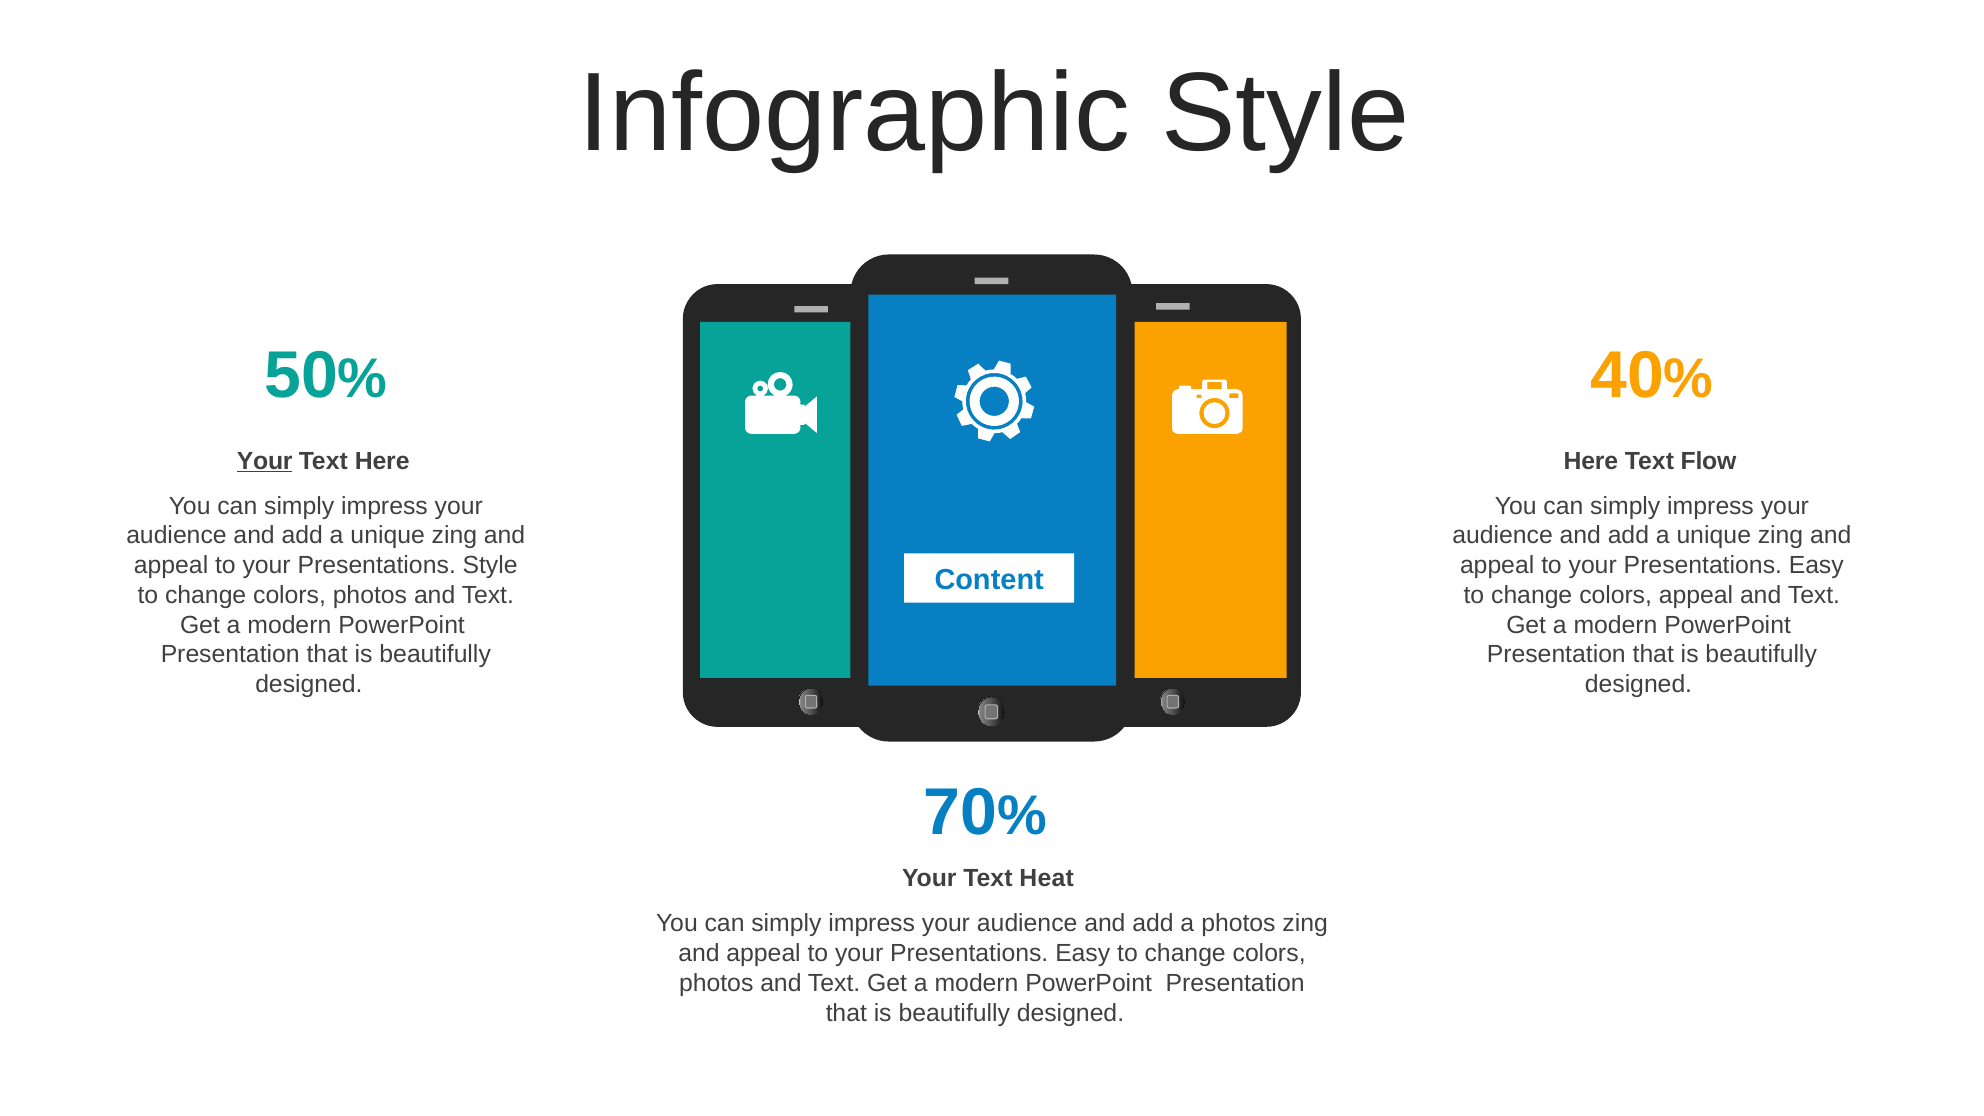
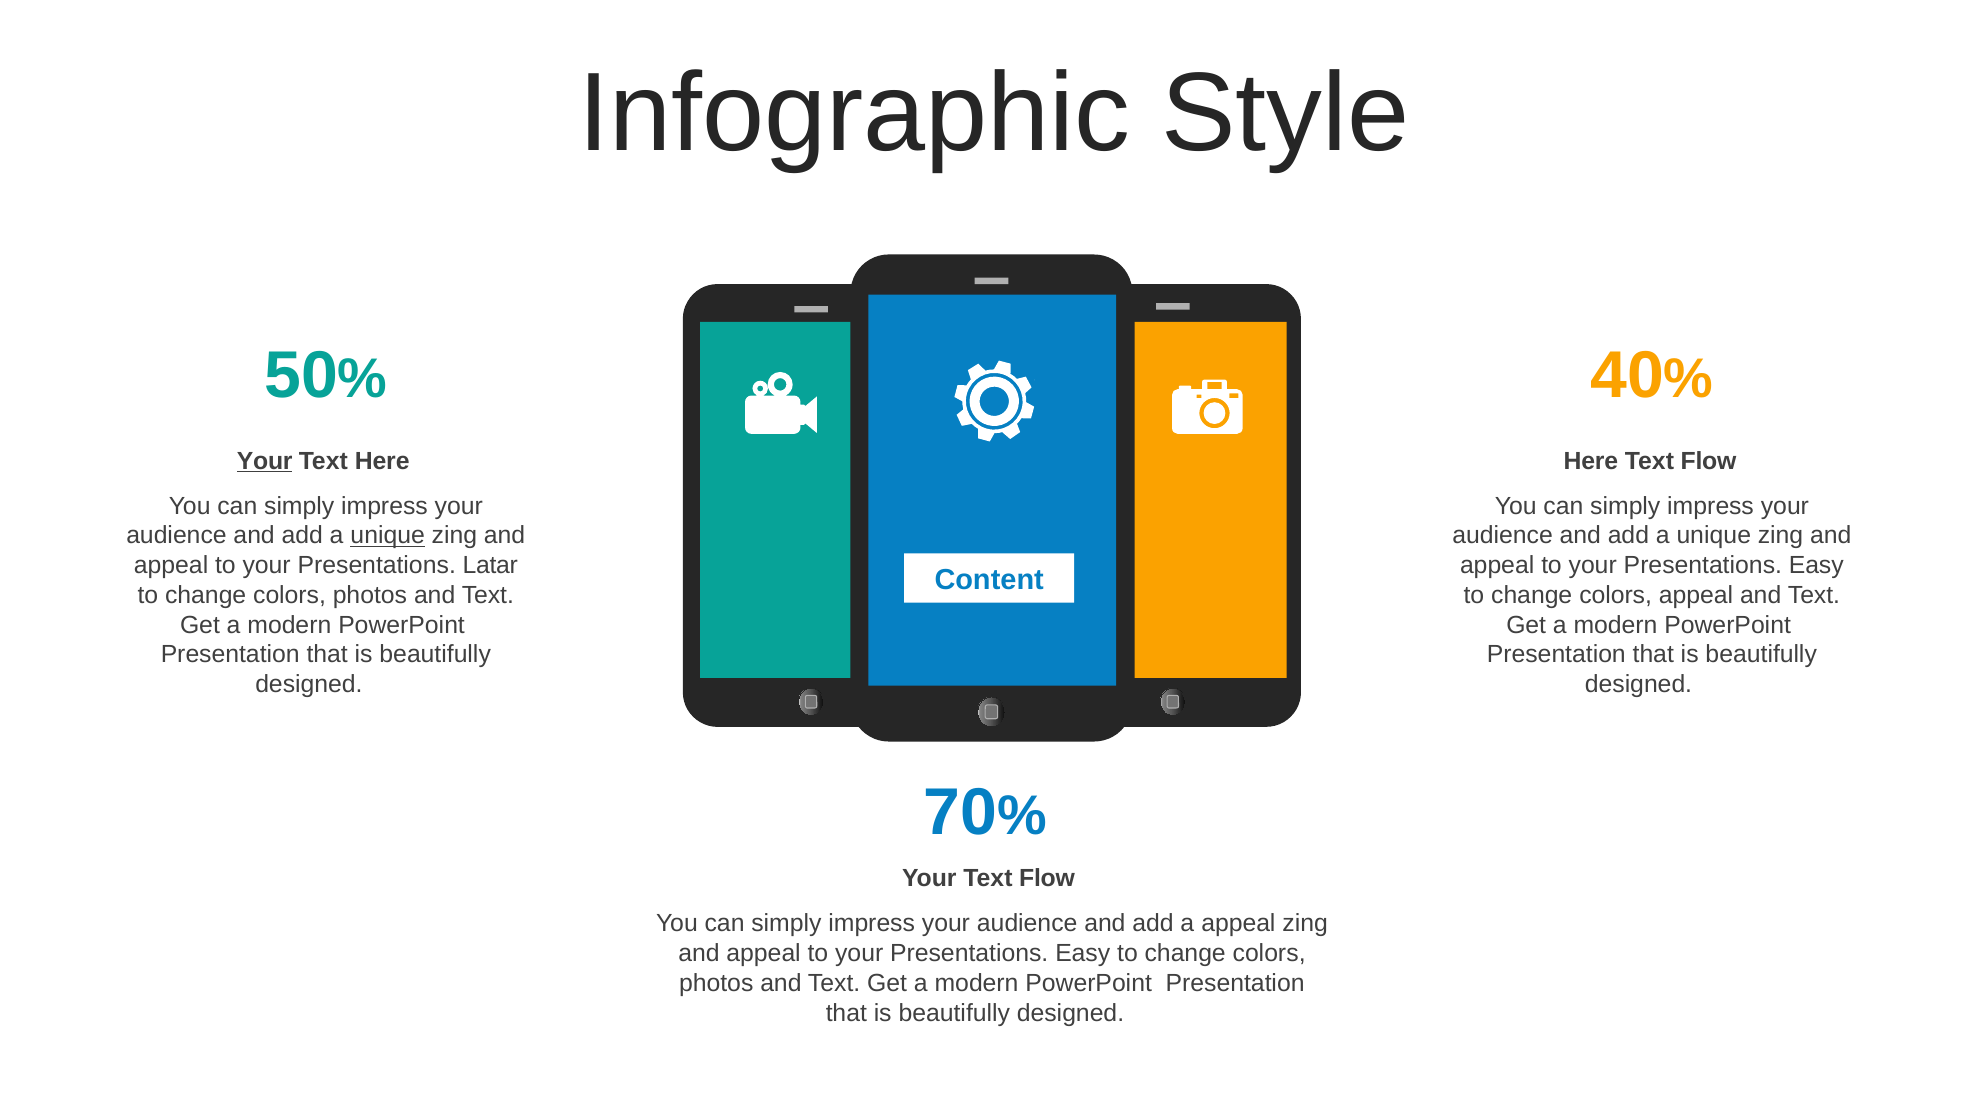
unique underline: none -> present (388, 536)
Presentations Style: Style -> Latar (490, 566)
Your Text Heat: Heat -> Flow (1047, 879)
a photos: photos -> appeal (1238, 924)
